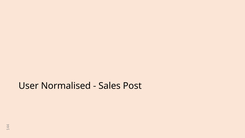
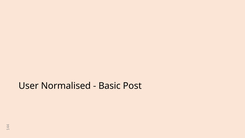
Sales: Sales -> Basic (110, 86)
